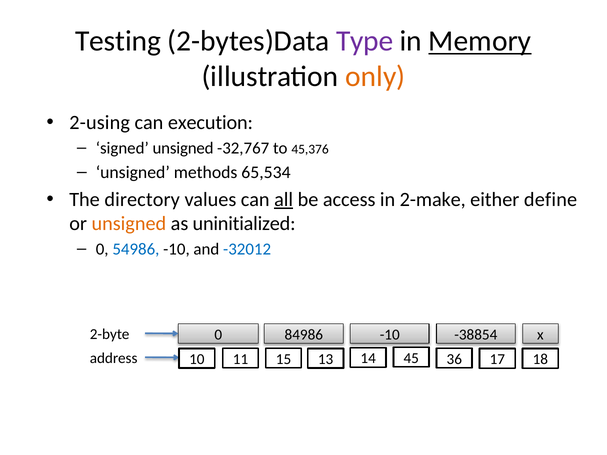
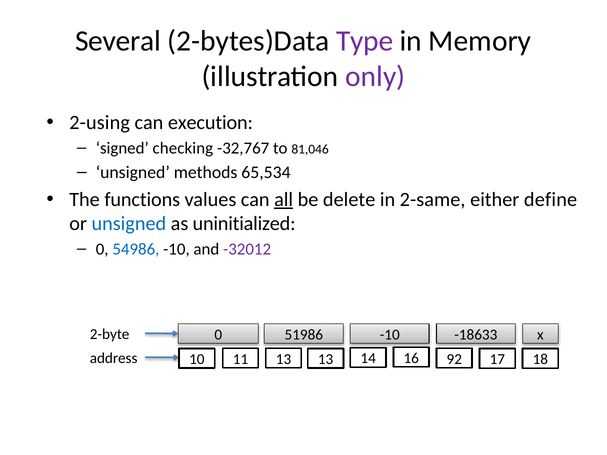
Testing: Testing -> Several (118, 41)
Memory underline: present -> none (480, 41)
only colour: orange -> purple (375, 76)
signed unsigned: unsigned -> checking (183, 148)
45,376: 45,376 -> 81,046 (310, 149)
directory: directory -> functions (142, 200)
access: access -> delete (349, 200)
2-make: 2-make -> 2-same (433, 200)
unsigned colour: orange -> blue (129, 224)
-32012 colour: blue -> purple (247, 249)
84986: 84986 -> 51986 (304, 335)
-38854: -38854 -> -18633 (476, 335)
36: 36 -> 92 (454, 359)
11 15: 15 -> 13 (284, 359)
45: 45 -> 16 (411, 358)
